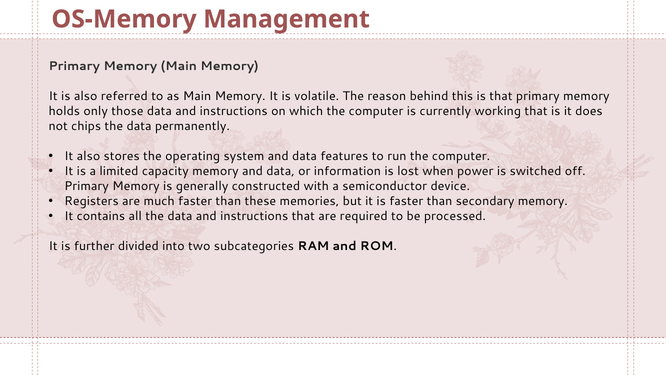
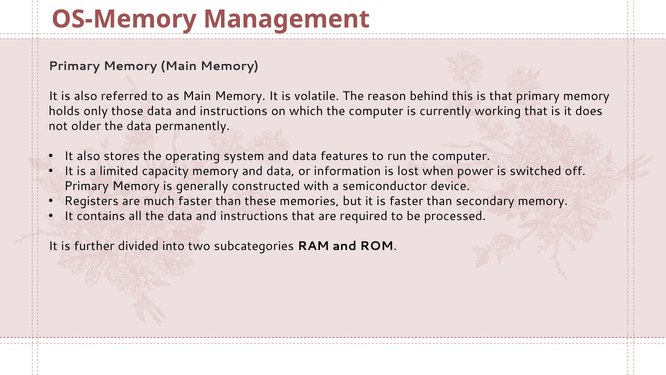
chips: chips -> older (86, 126)
